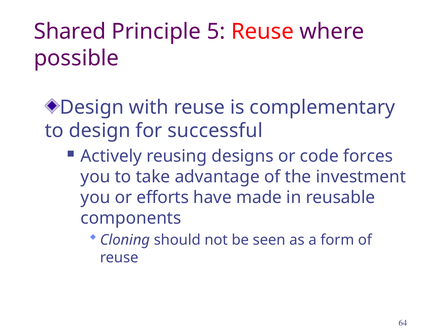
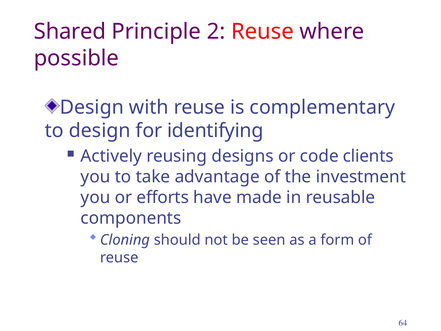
5: 5 -> 2 (216, 32)
successful: successful -> identifying (215, 131)
forces: forces -> clients (368, 156)
